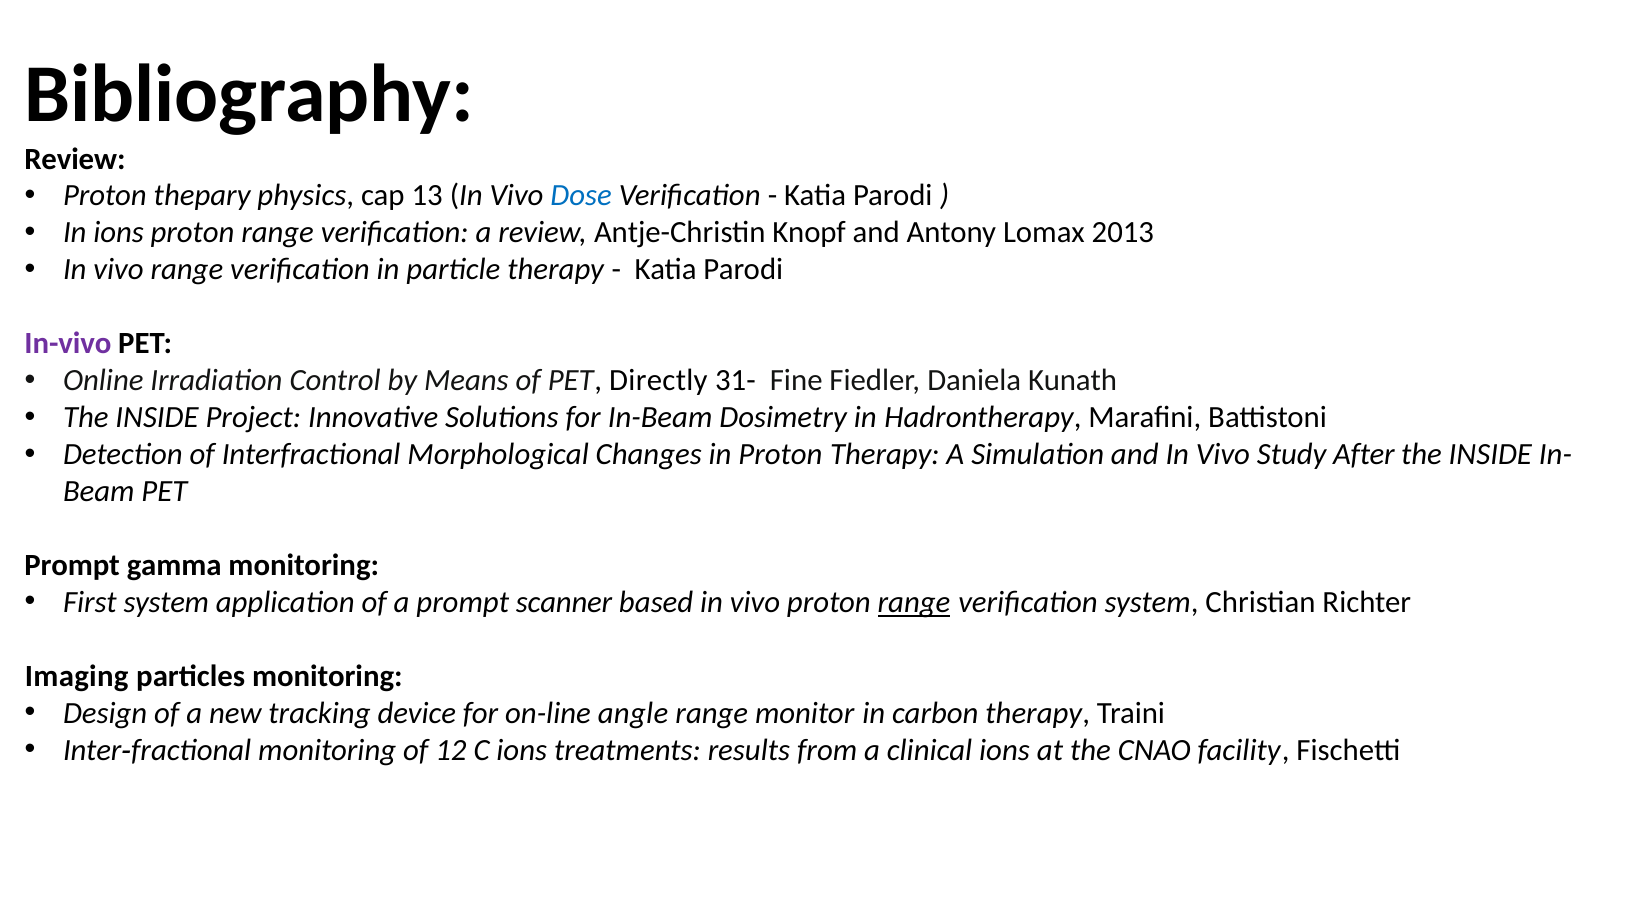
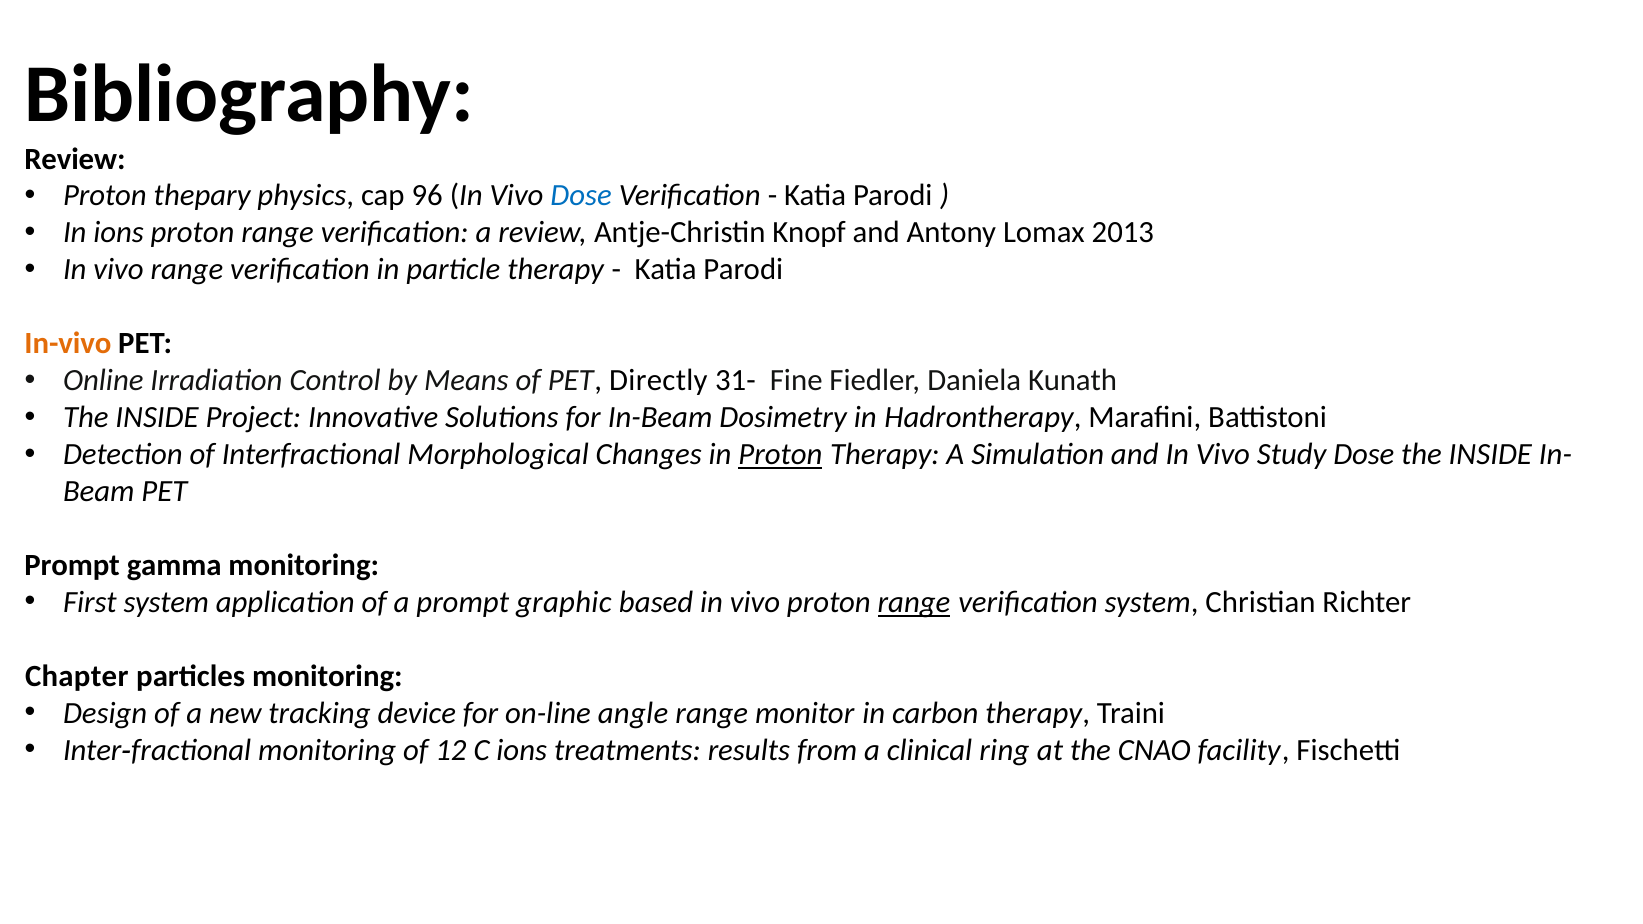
13: 13 -> 96 (427, 196)
In-vivo colour: purple -> orange (68, 344)
Proton underline: none -> present (780, 455)
Study After: After -> Dose (1364, 455)
scanner: scanner -> graphic (564, 603)
Imaging: Imaging -> Chapter (77, 676)
clinical ions: ions -> ring (1004, 750)
